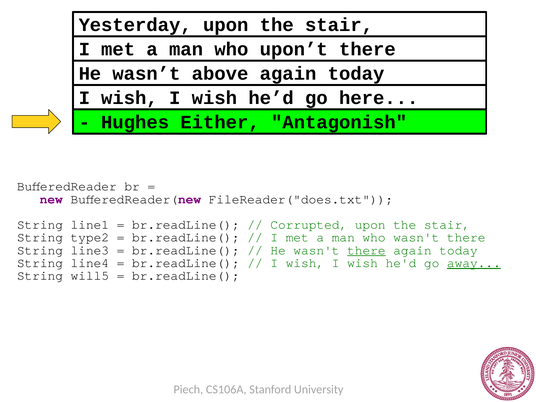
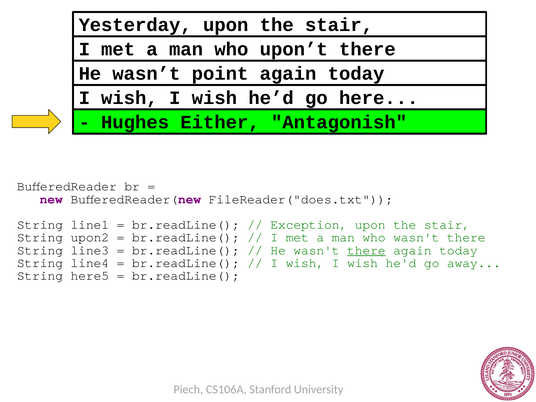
above: above -> point (220, 74)
Corrupted: Corrupted -> Exception (309, 225)
type2: type2 -> upon2 (90, 237)
away underline: present -> none (474, 263)
will5: will5 -> here5 (90, 276)
